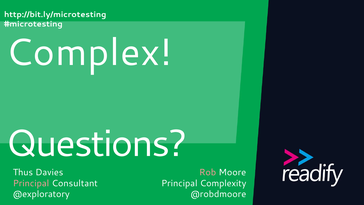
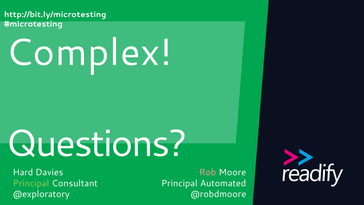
Thus: Thus -> Hard (23, 172)
Principal colour: pink -> light green (31, 183)
Complexity: Complexity -> Automated (223, 183)
